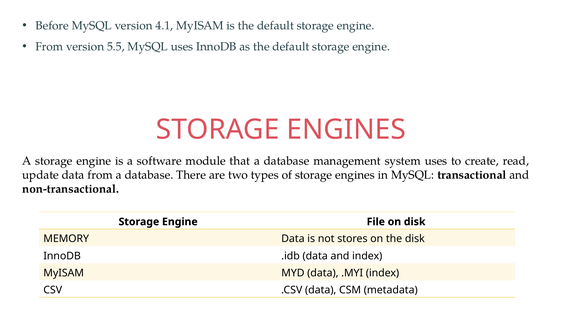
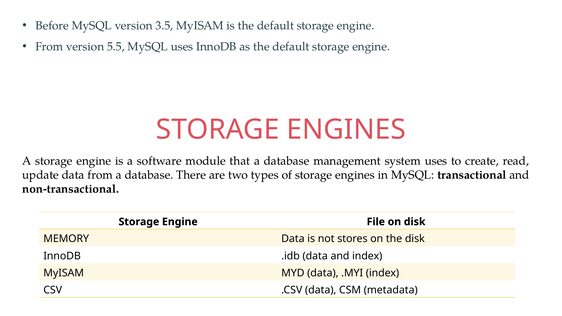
4.1: 4.1 -> 3.5 (164, 26)
